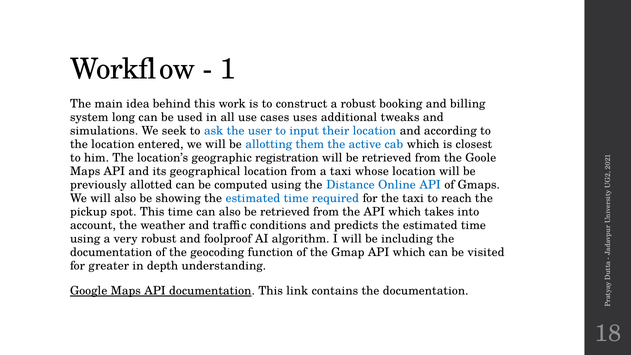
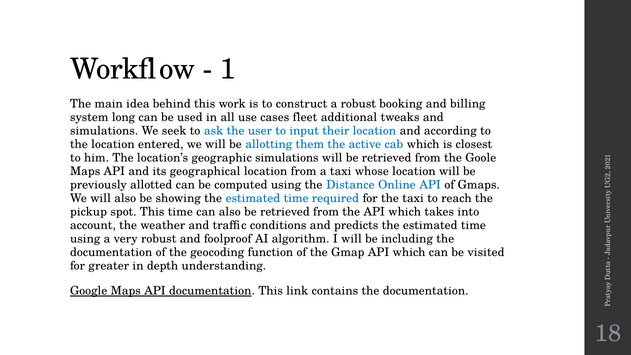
uses: uses -> fleet (305, 117)
geographic registration: registration -> simulations (287, 158)
